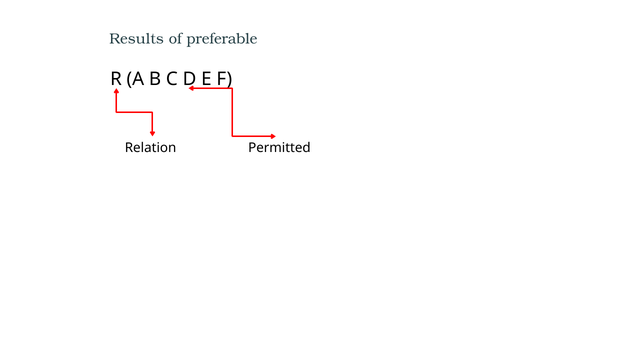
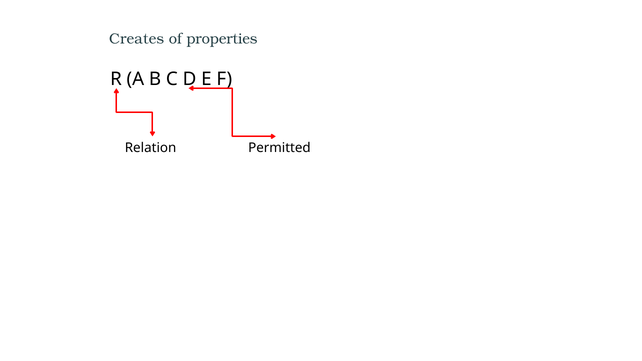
Results: Results -> Creates (137, 39)
preferable: preferable -> properties (222, 39)
